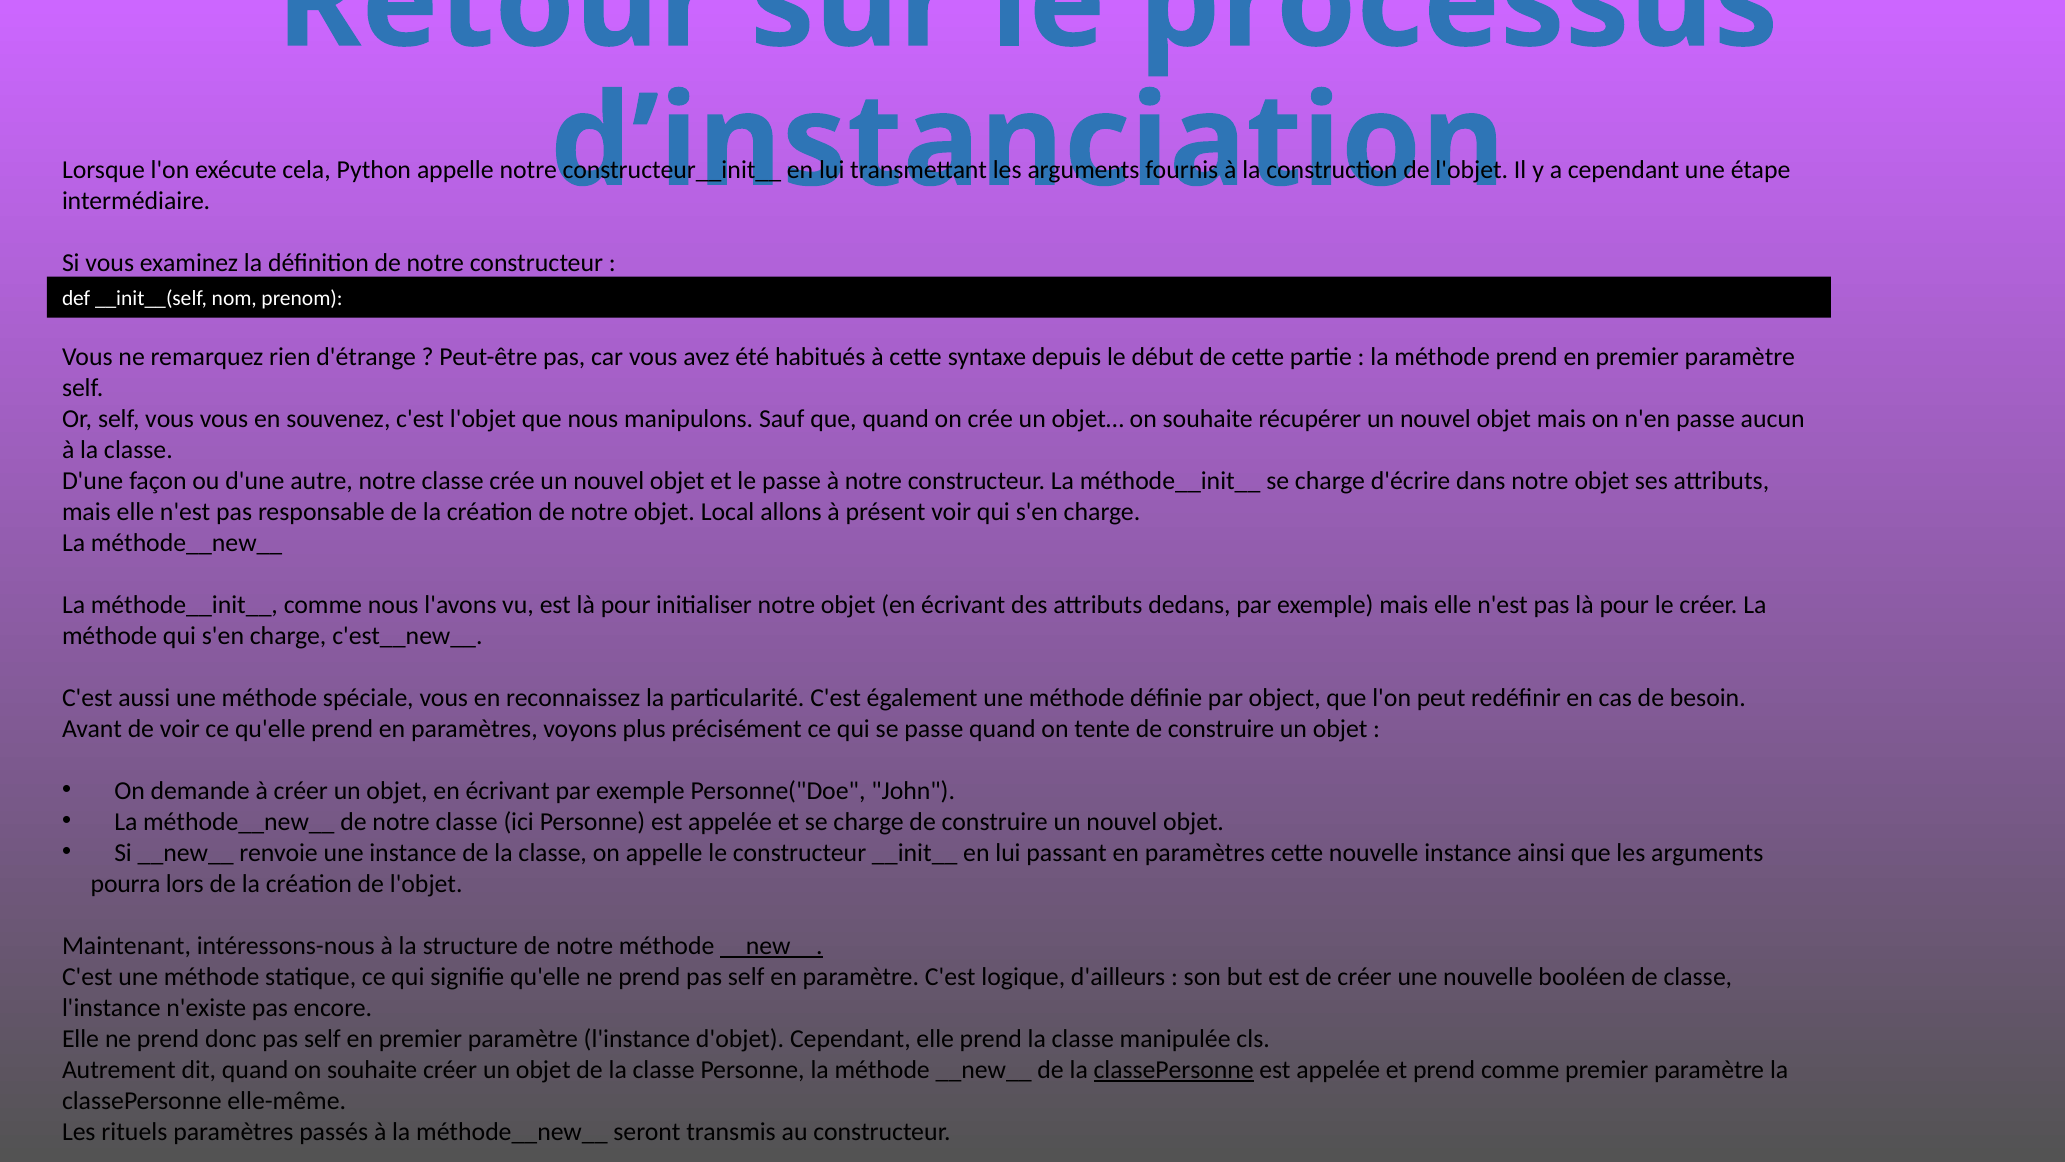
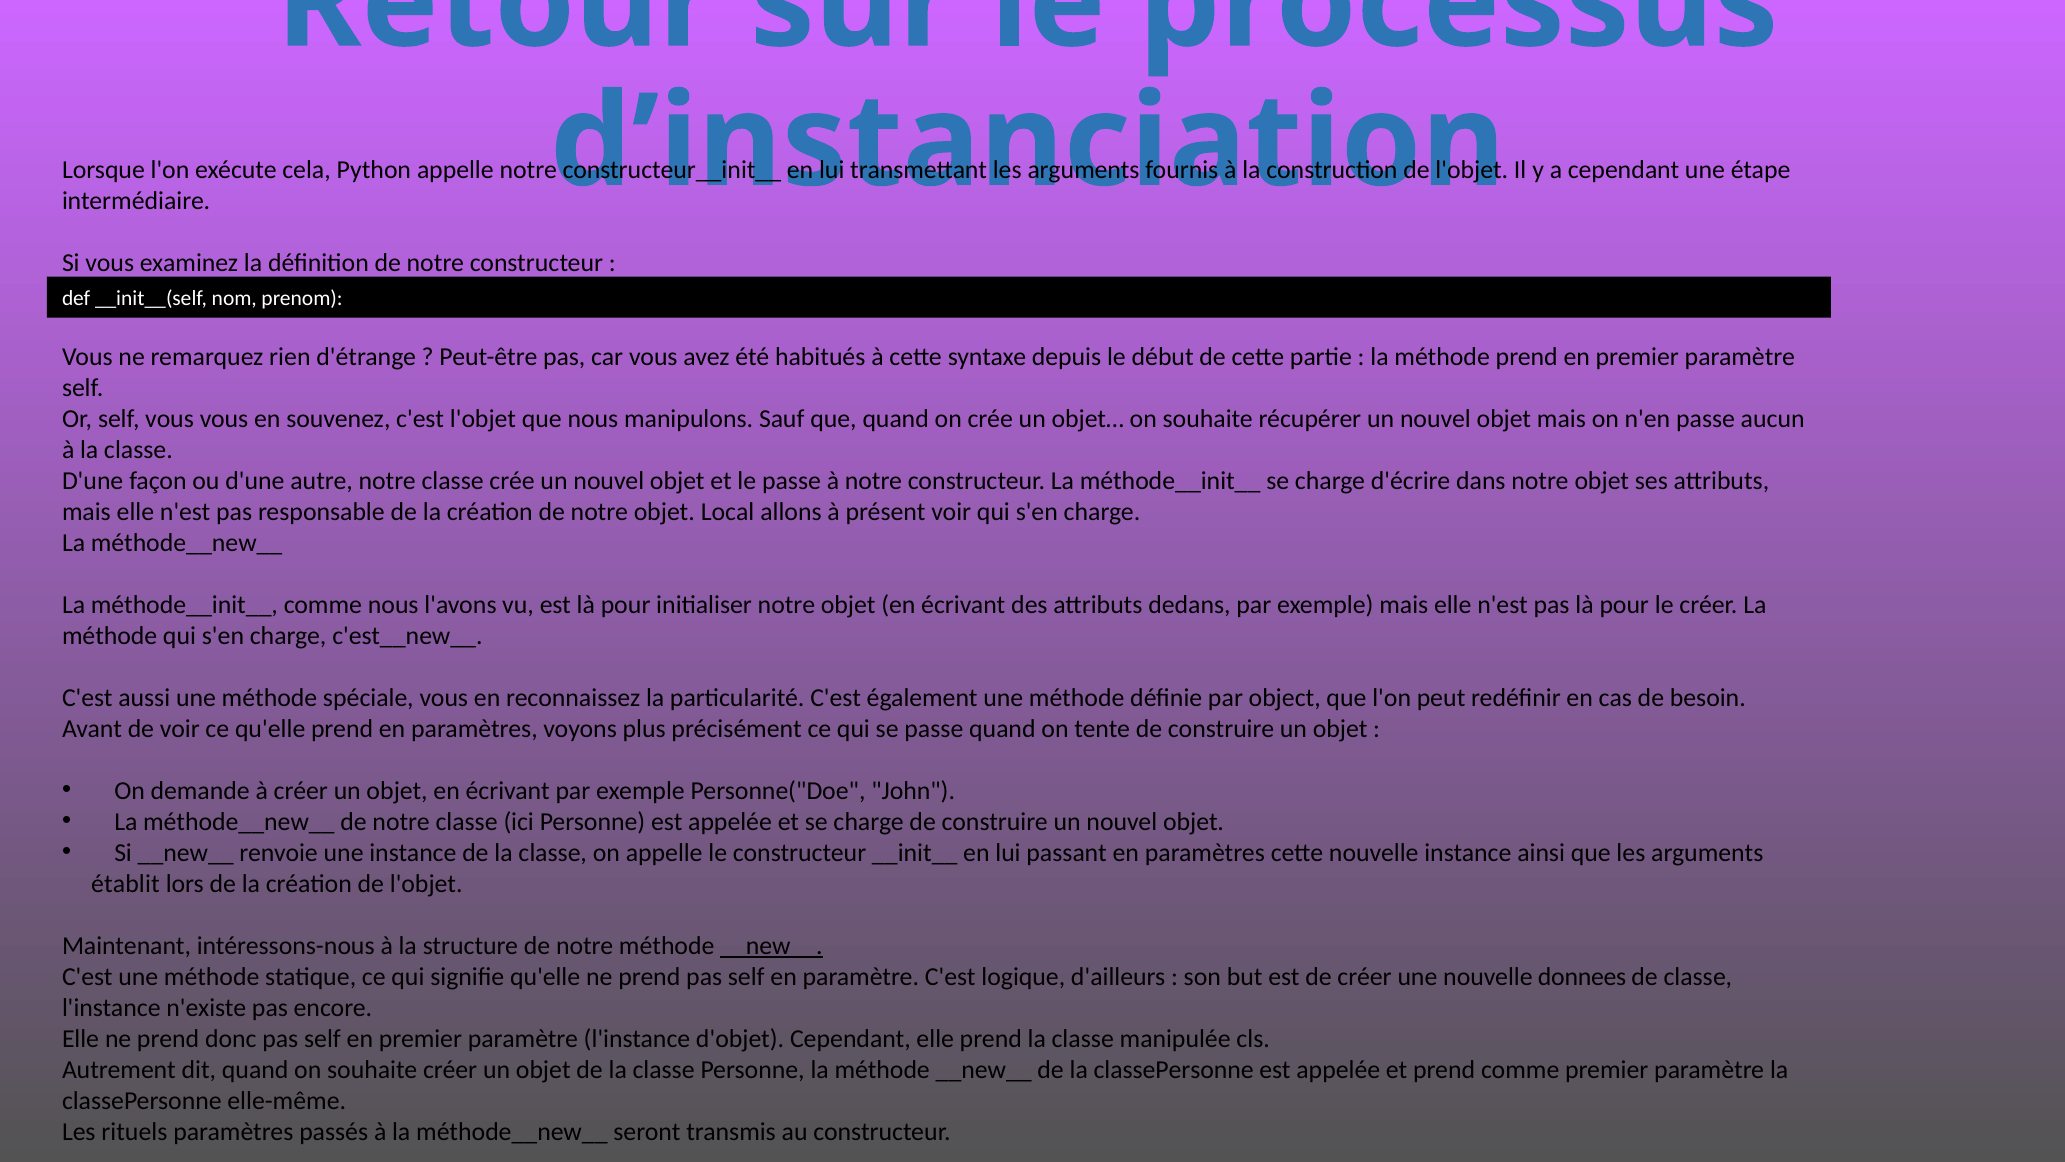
pourra: pourra -> établit (125, 883)
booléen: booléen -> donnees (1582, 976)
classePersonne underline: present -> none (1174, 1069)
